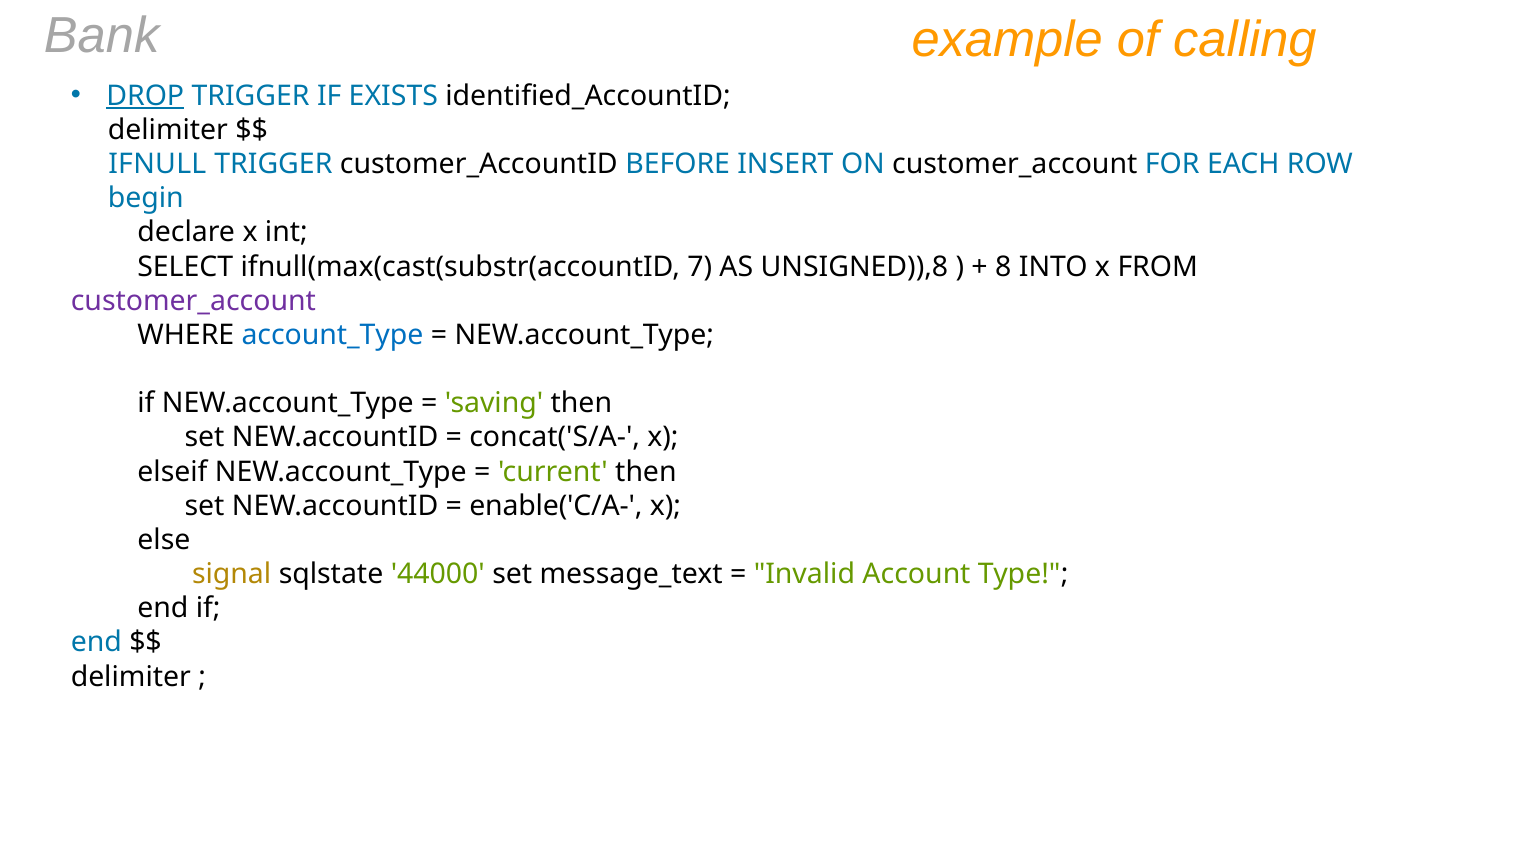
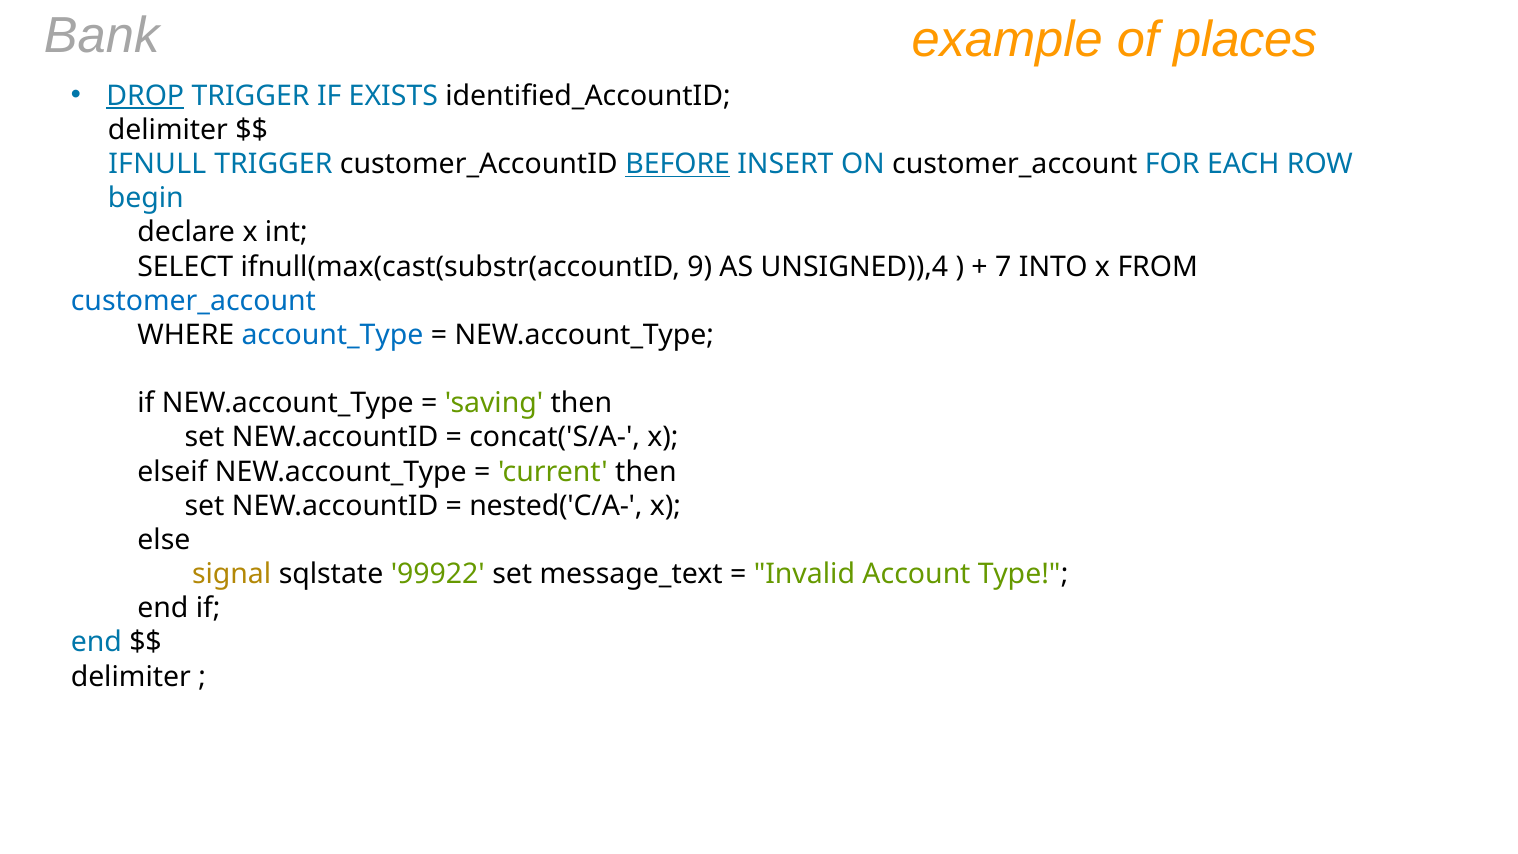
calling: calling -> places (1245, 40)
BEFORE underline: none -> present (678, 164)
7: 7 -> 9 (700, 267)
UNSIGNED)),8: UNSIGNED)),8 -> UNSIGNED)),4 (854, 267)
8: 8 -> 7 (1003, 267)
customer_account colour: purple -> blue (193, 301)
enable('C/A-: enable('C/A- -> nested('C/A- (556, 506)
44000: 44000 -> 99922 (438, 574)
